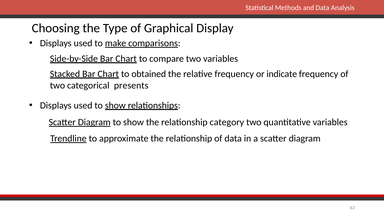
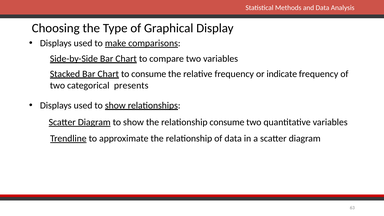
to obtained: obtained -> consume (149, 74)
relationship category: category -> consume (227, 123)
